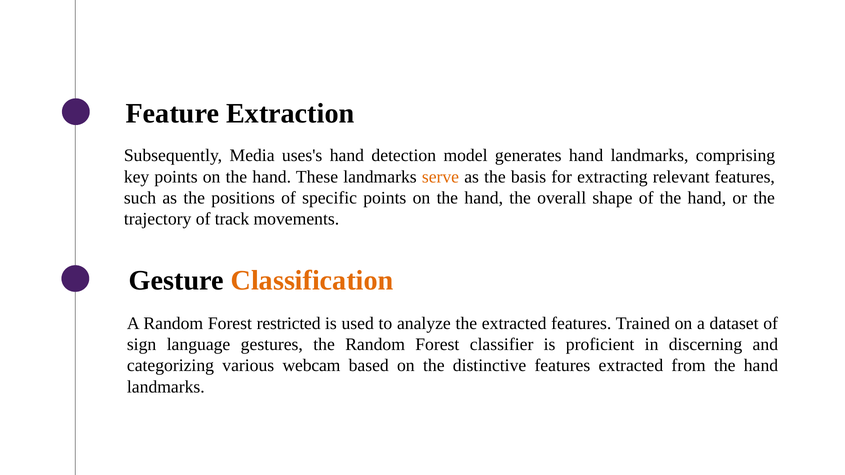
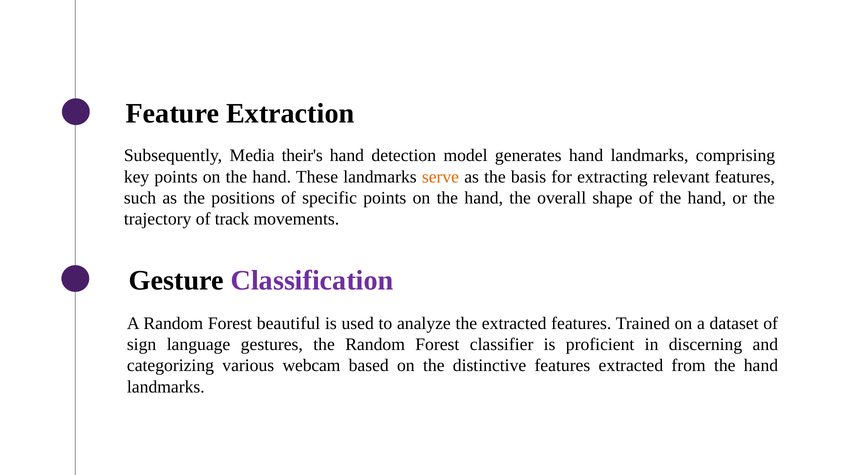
uses's: uses's -> their's (302, 156)
Classification colour: orange -> purple (312, 281)
restricted: restricted -> beautiful (288, 324)
